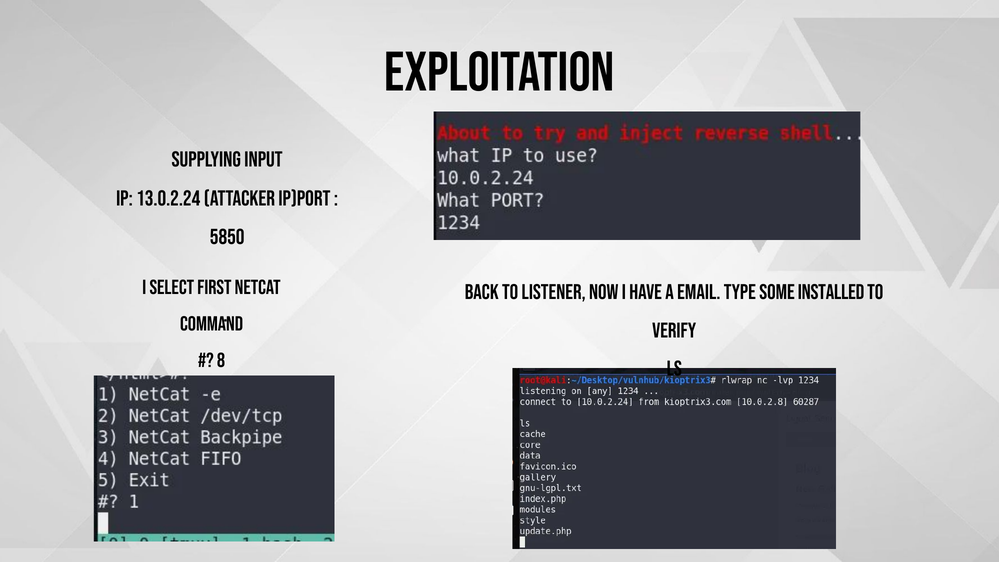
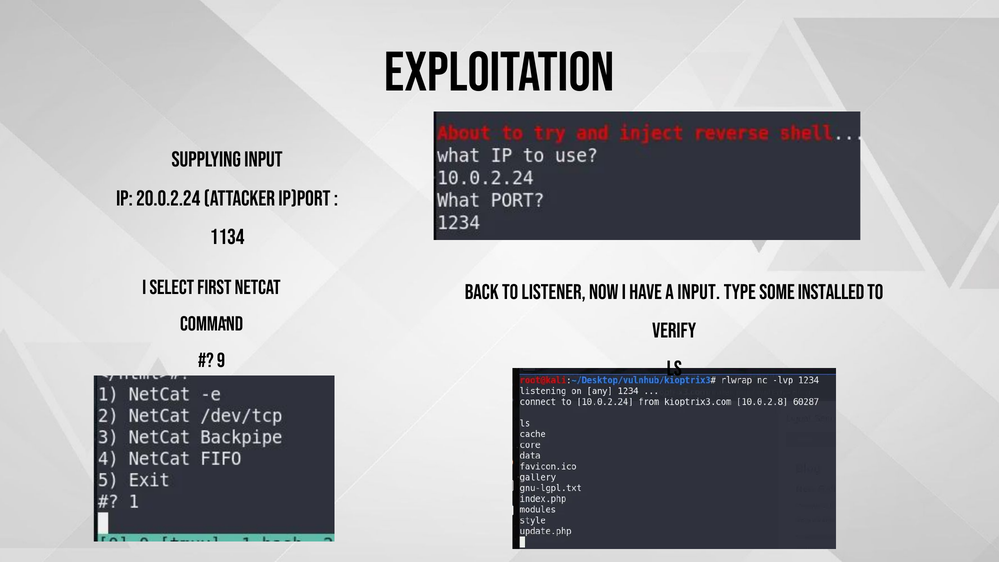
13.0.2.24: 13.0.2.24 -> 20.0.2.24 (168, 198)
5850: 5850 -> 1134 (227, 237)
a email: email -> input (699, 292)
8: 8 -> 9 (221, 361)
